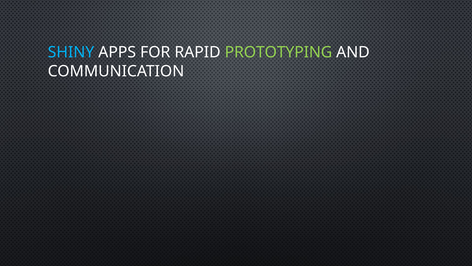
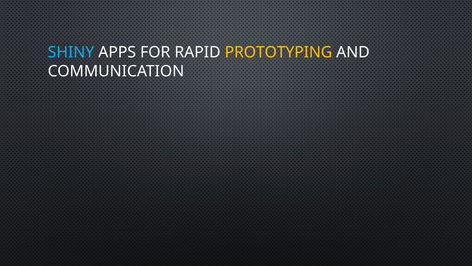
PROTOTYPING colour: light green -> yellow (278, 52)
